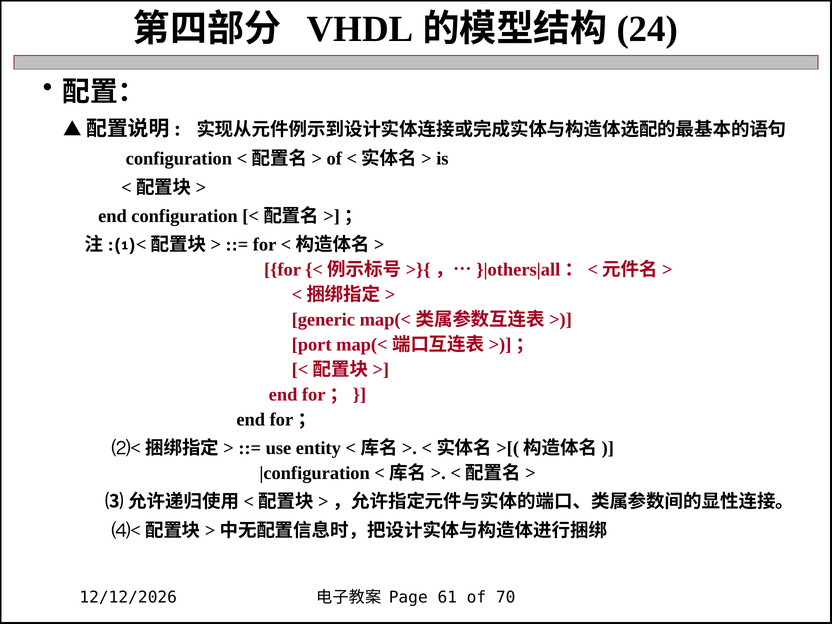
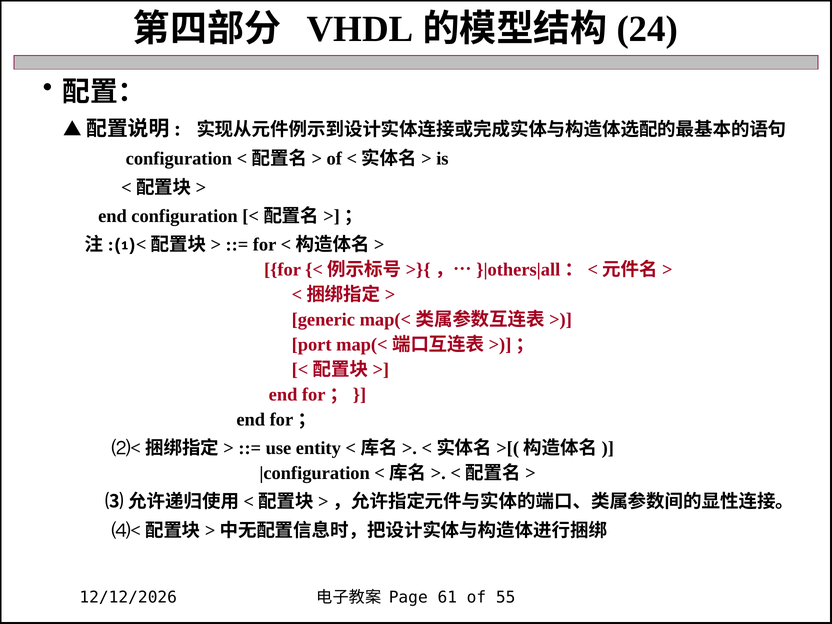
70: 70 -> 55 (506, 597)
